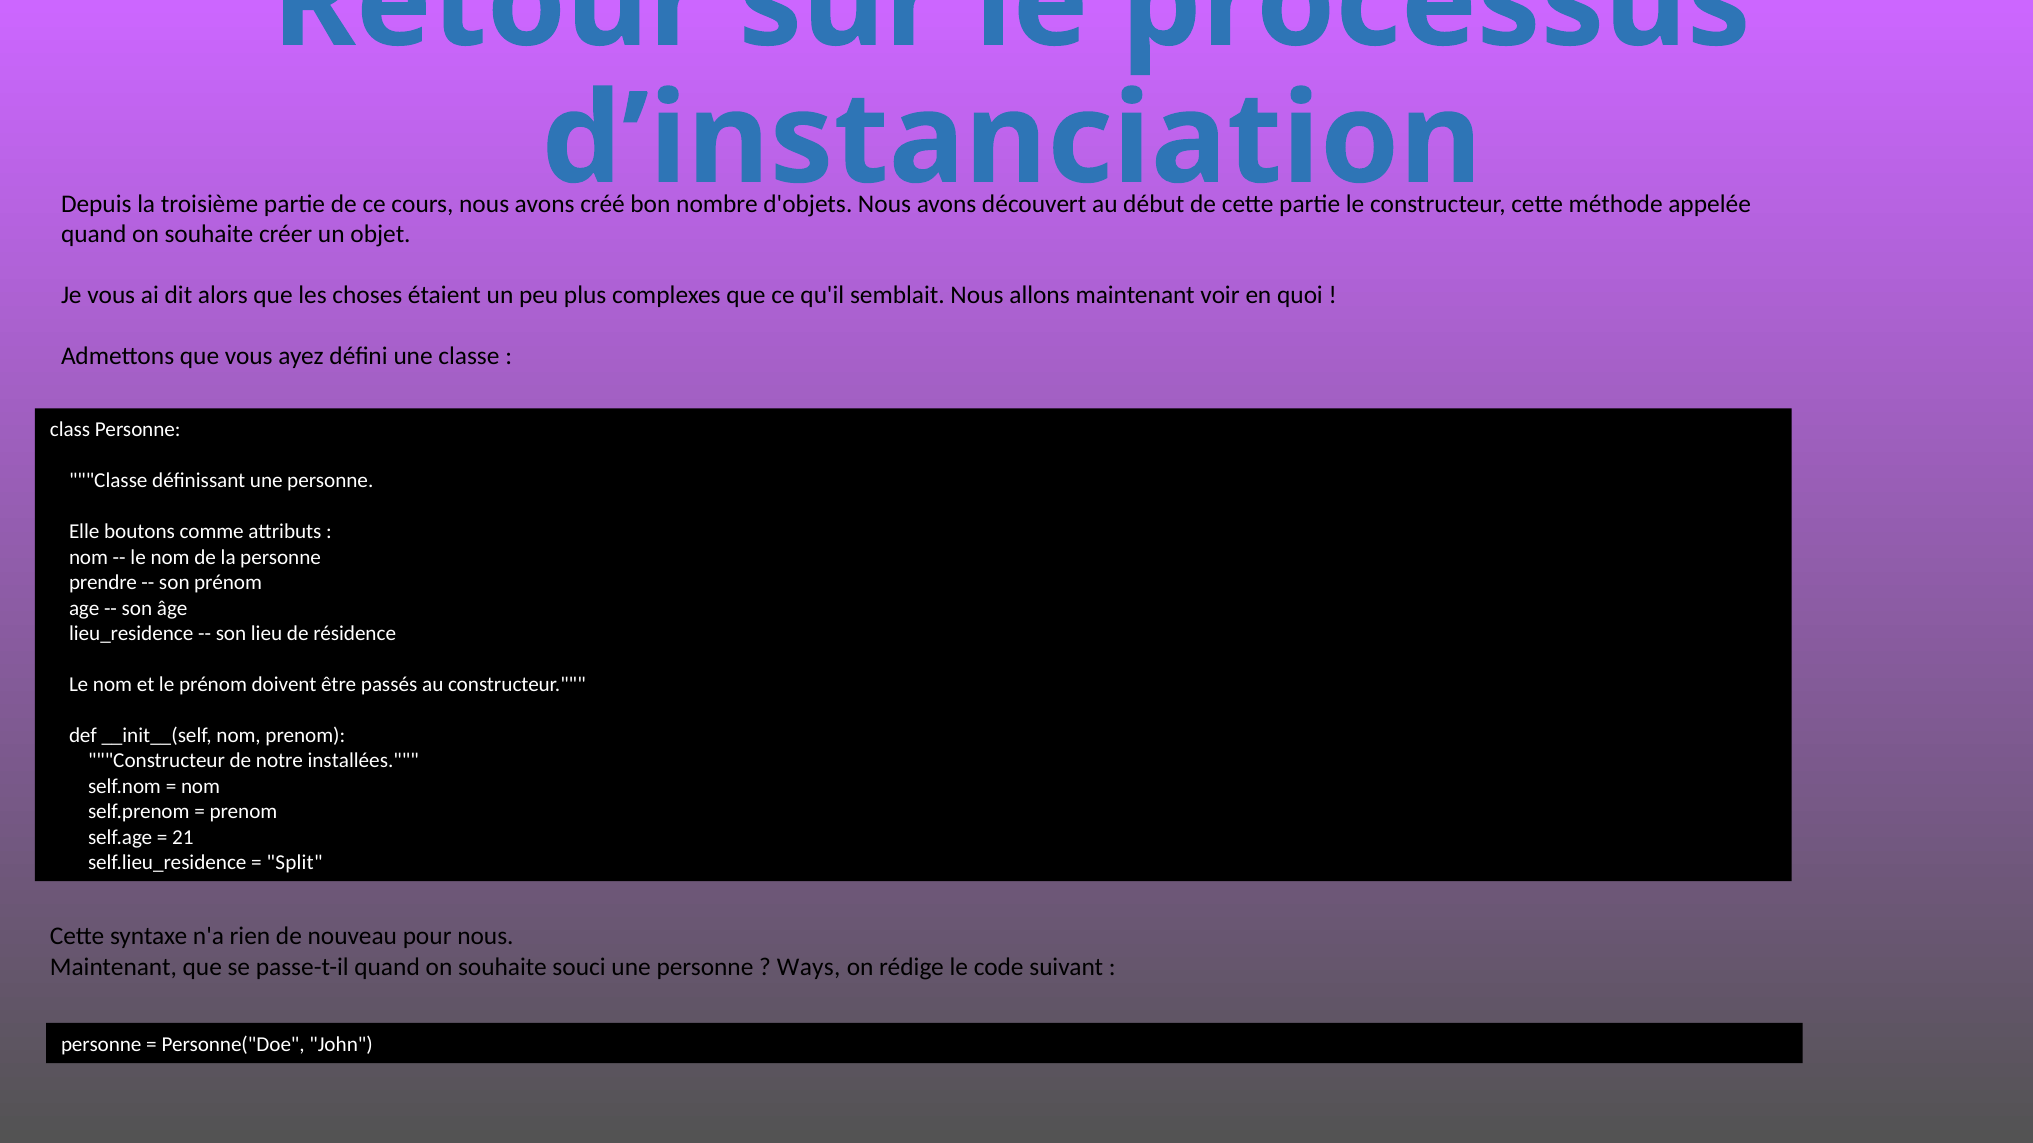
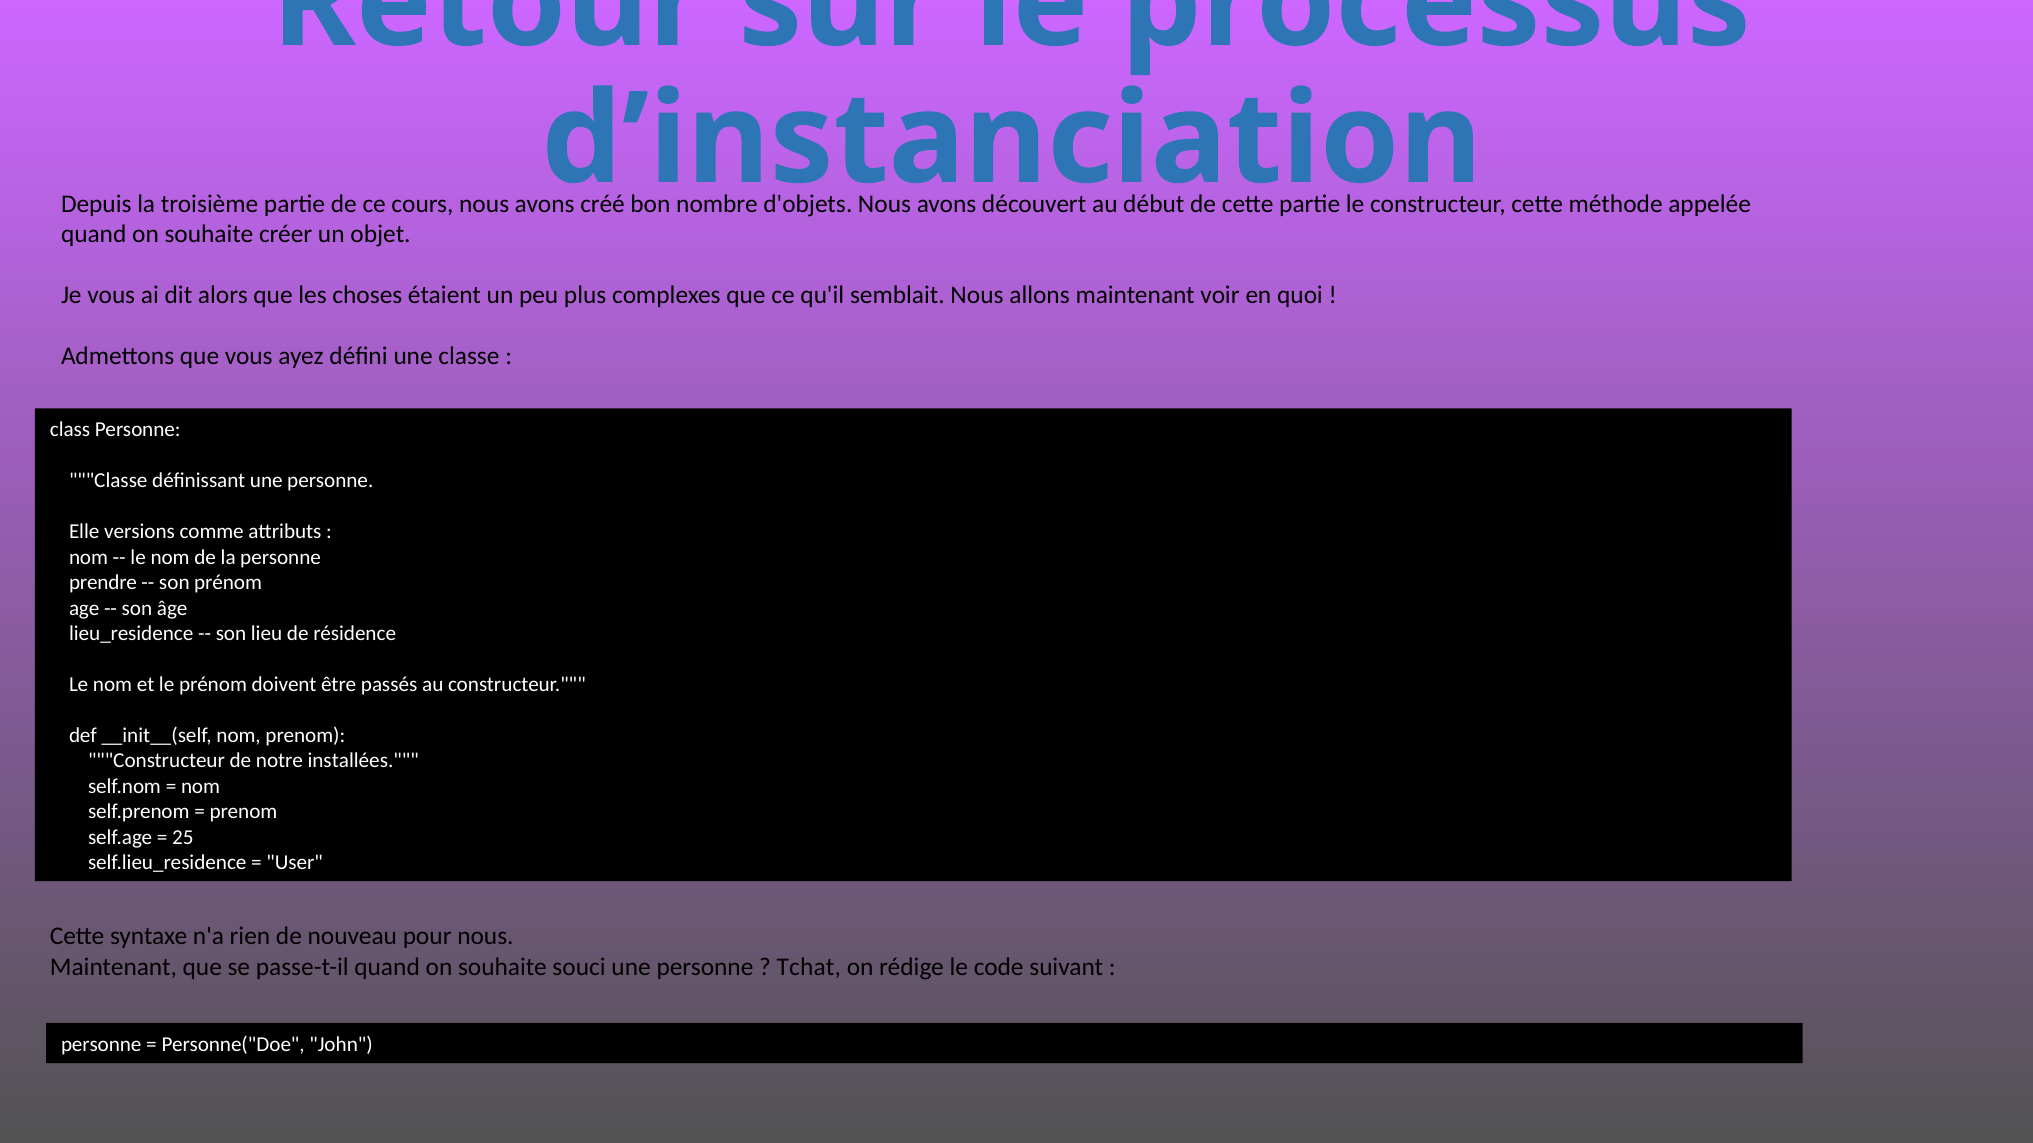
boutons: boutons -> versions (140, 532)
21: 21 -> 25 (183, 837)
Split: Split -> User (295, 863)
Ways: Ways -> Tchat (809, 967)
